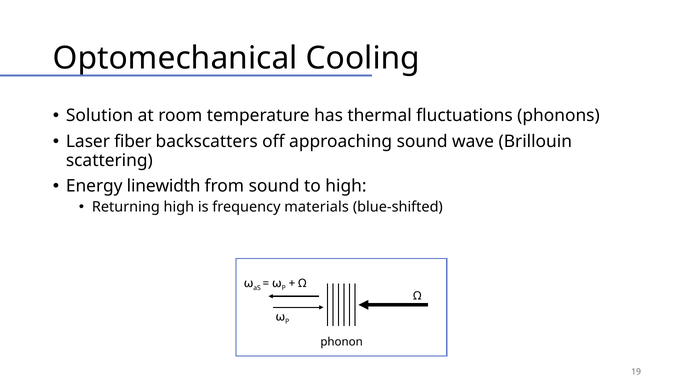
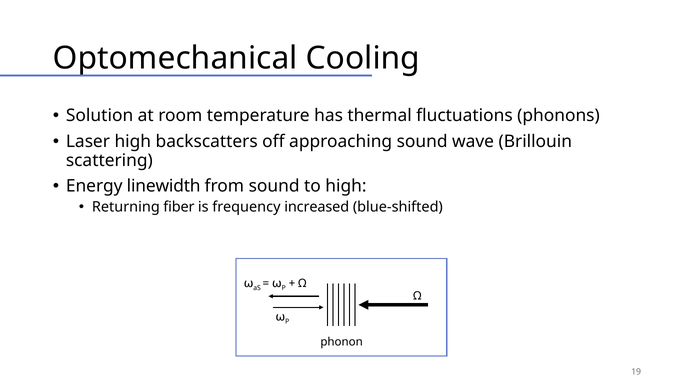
Laser fiber: fiber -> high (133, 142)
Returning high: high -> fiber (179, 207)
materials: materials -> increased (317, 207)
